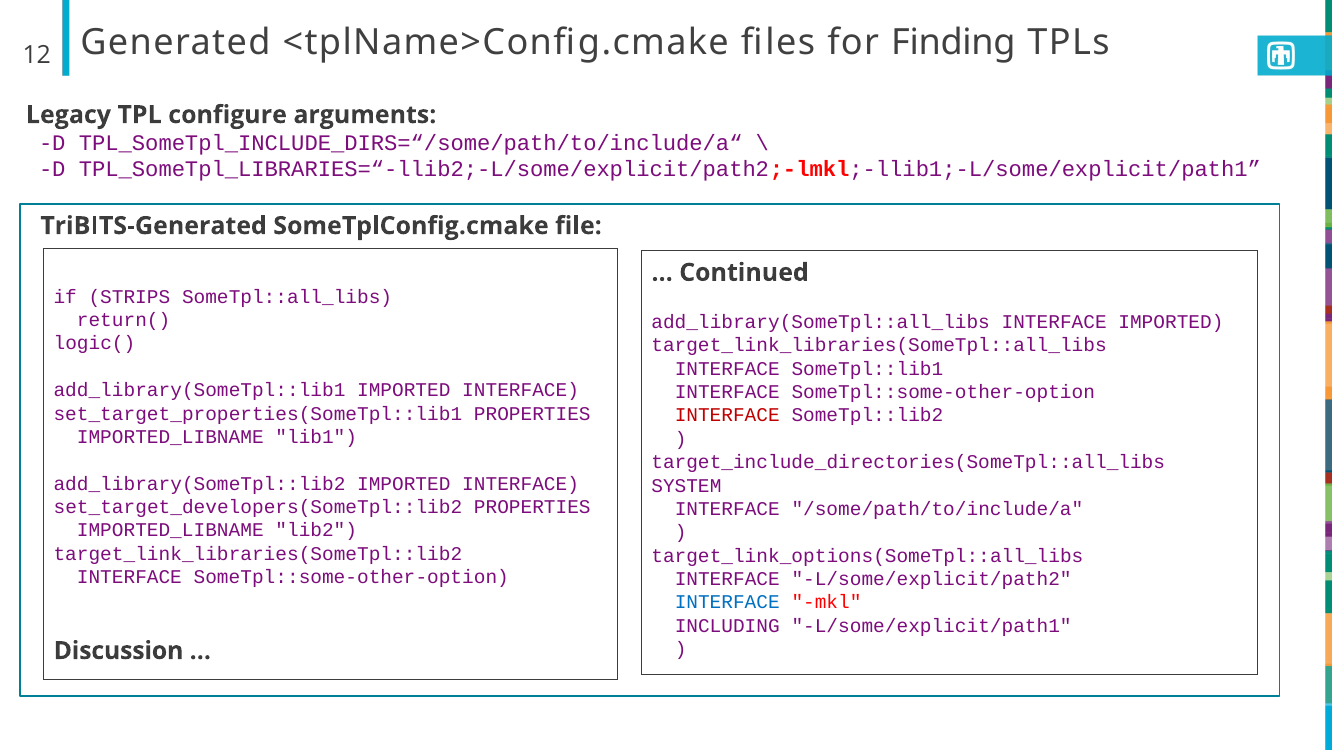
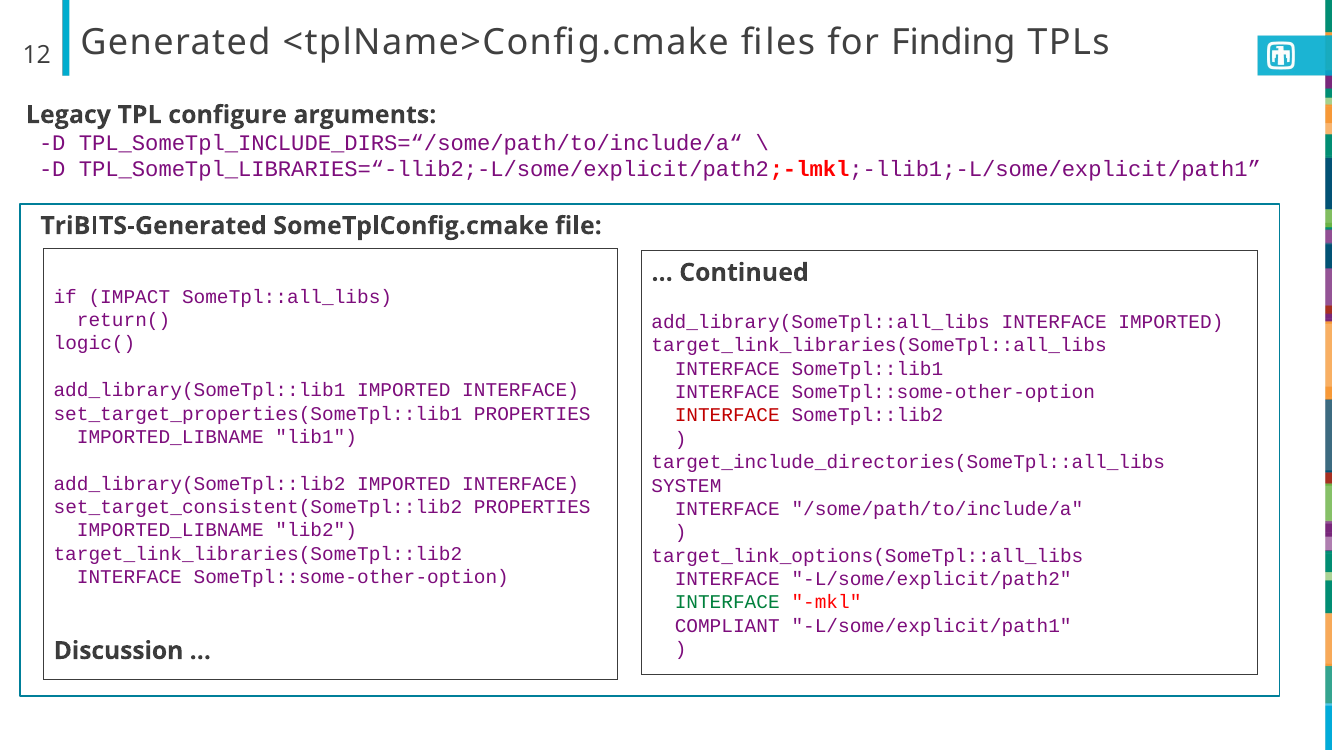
STRIPS: STRIPS -> IMPACT (129, 297)
set_target_developers(SomeTpl::lib2: set_target_developers(SomeTpl::lib2 -> set_target_consistent(SomeTpl::lib2 (258, 506)
INTERFACE colour: blue -> green (727, 602)
INCLUDING: INCLUDING -> COMPLIANT (727, 625)
